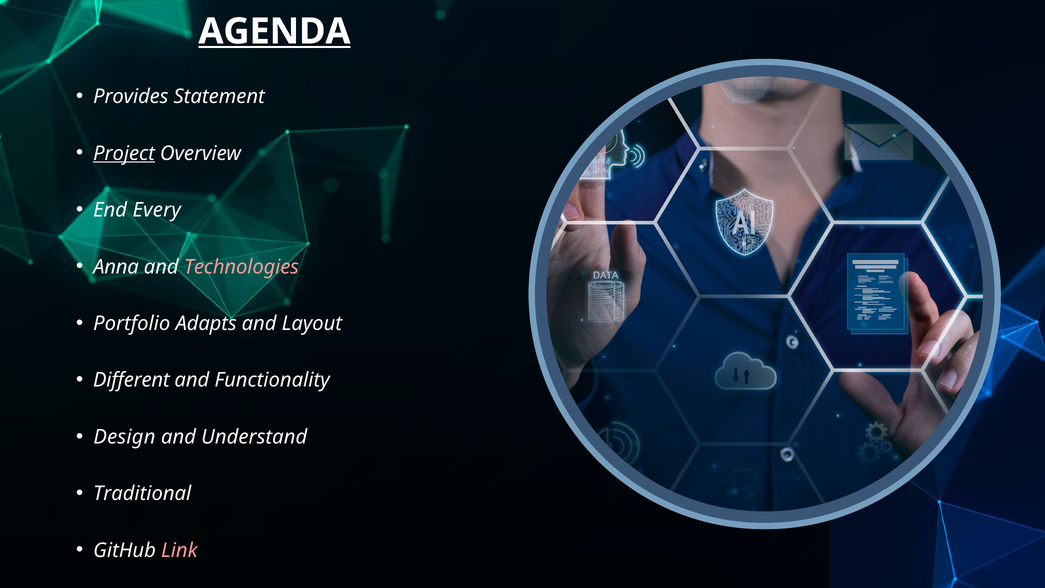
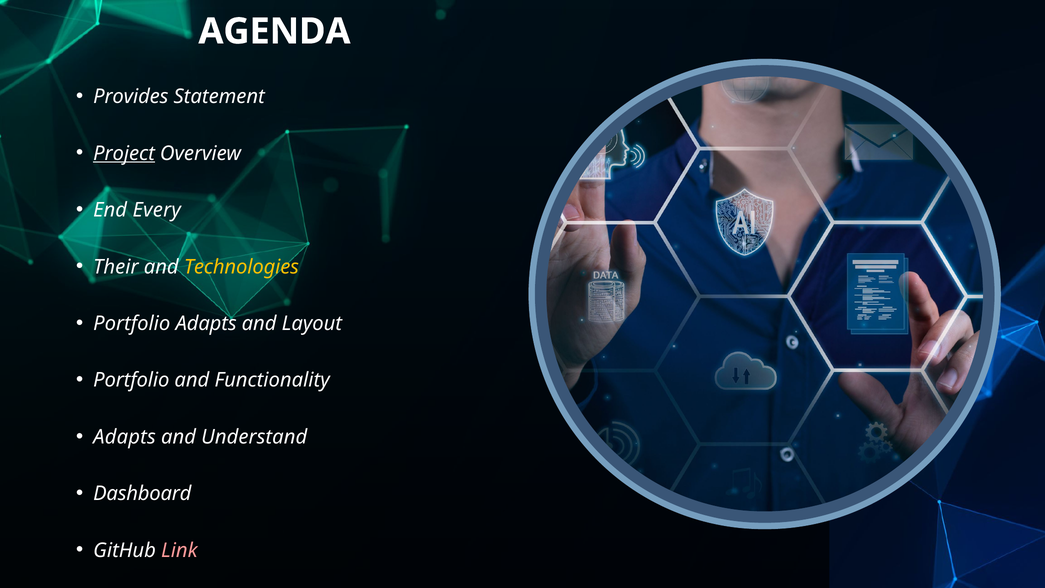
AGENDA underline: present -> none (274, 31)
Anna: Anna -> Their (116, 267)
Technologies colour: pink -> yellow (241, 267)
Different: Different -> Portfolio (131, 380)
Design: Design -> Adapts (125, 437)
Traditional: Traditional -> Dashboard (142, 494)
